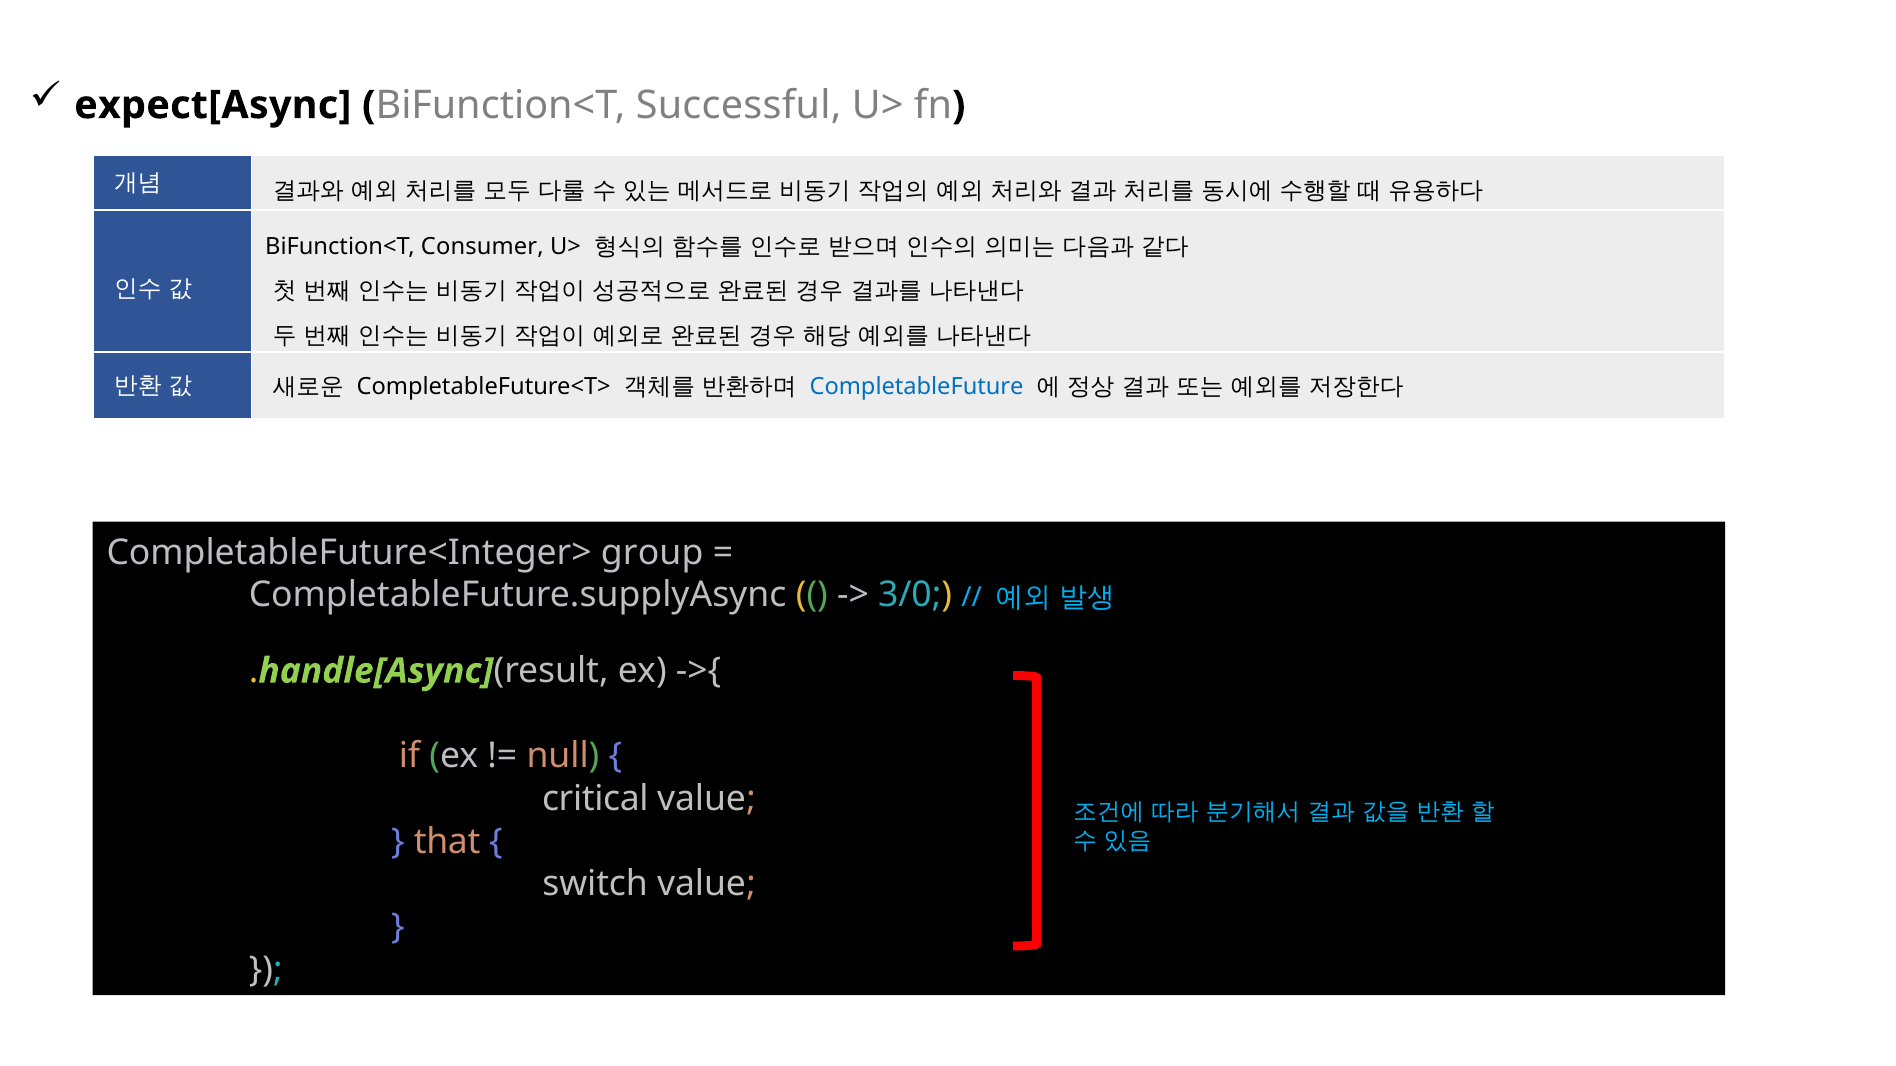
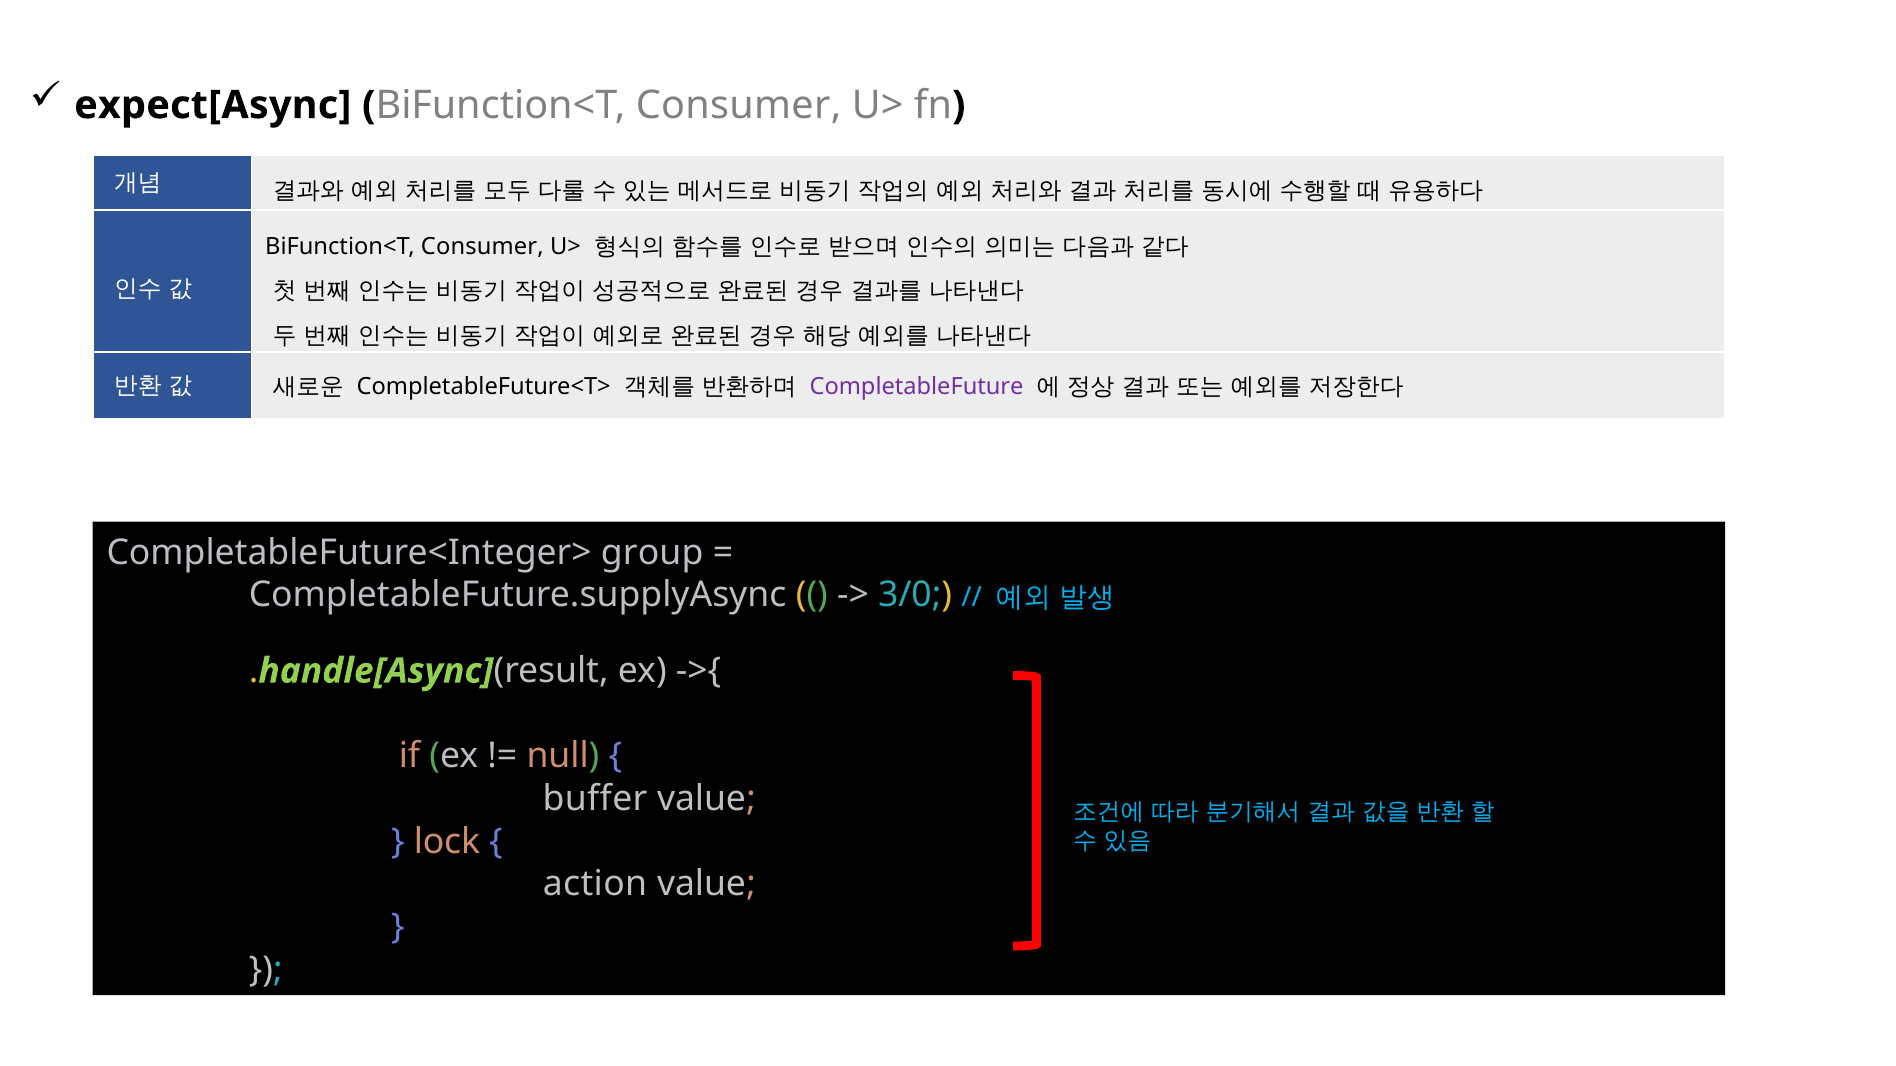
Successful: Successful -> Consumer (739, 105)
CompletableFuture colour: blue -> purple (917, 387)
critical: critical -> buffer (595, 799)
that: that -> lock (447, 842)
switch: switch -> action (595, 885)
